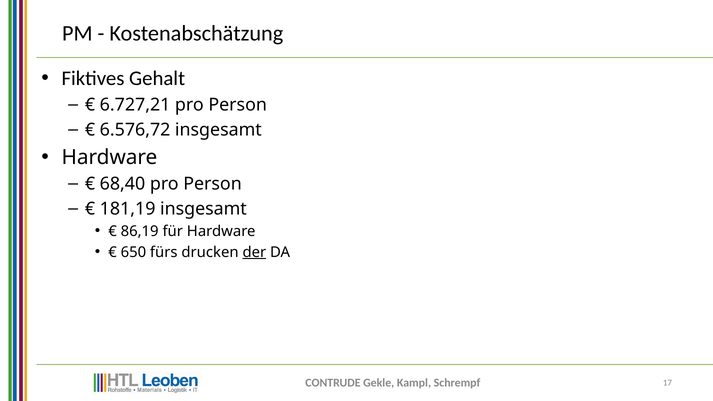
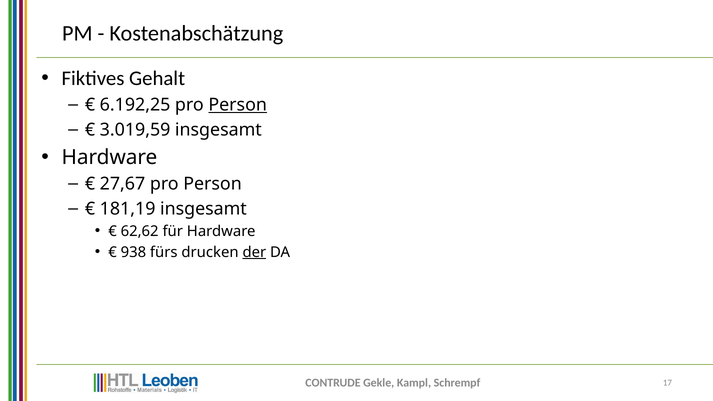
6.727,21: 6.727,21 -> 6.192,25 (135, 105)
Person underline: none -> present (238, 105)
6.576,72: 6.576,72 -> 3.019,59 (135, 130)
68,40: 68,40 -> 27,67 (122, 184)
86,19: 86,19 -> 62,62 (140, 231)
650: 650 -> 938 (133, 252)
